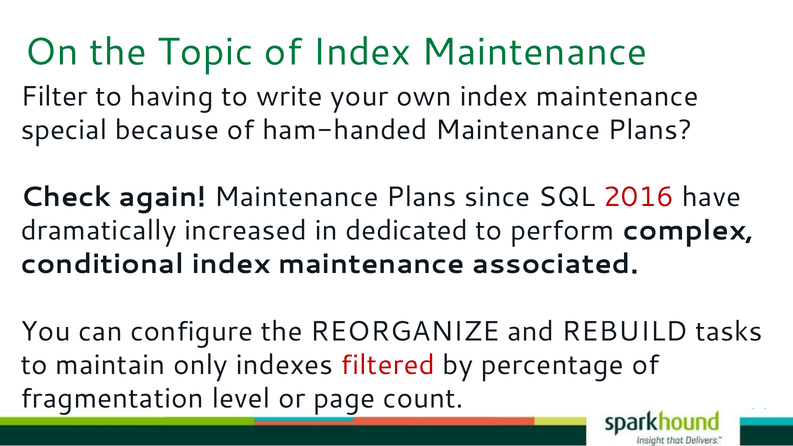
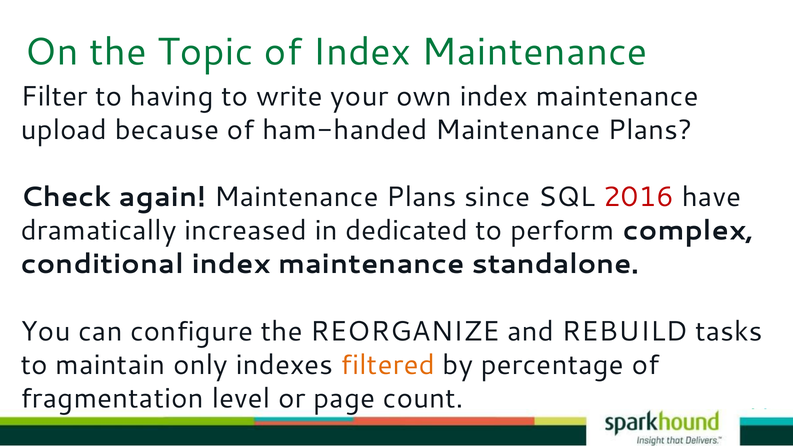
special: special -> upload (64, 130)
associated: associated -> standalone (555, 264)
filtered colour: red -> orange (388, 365)
